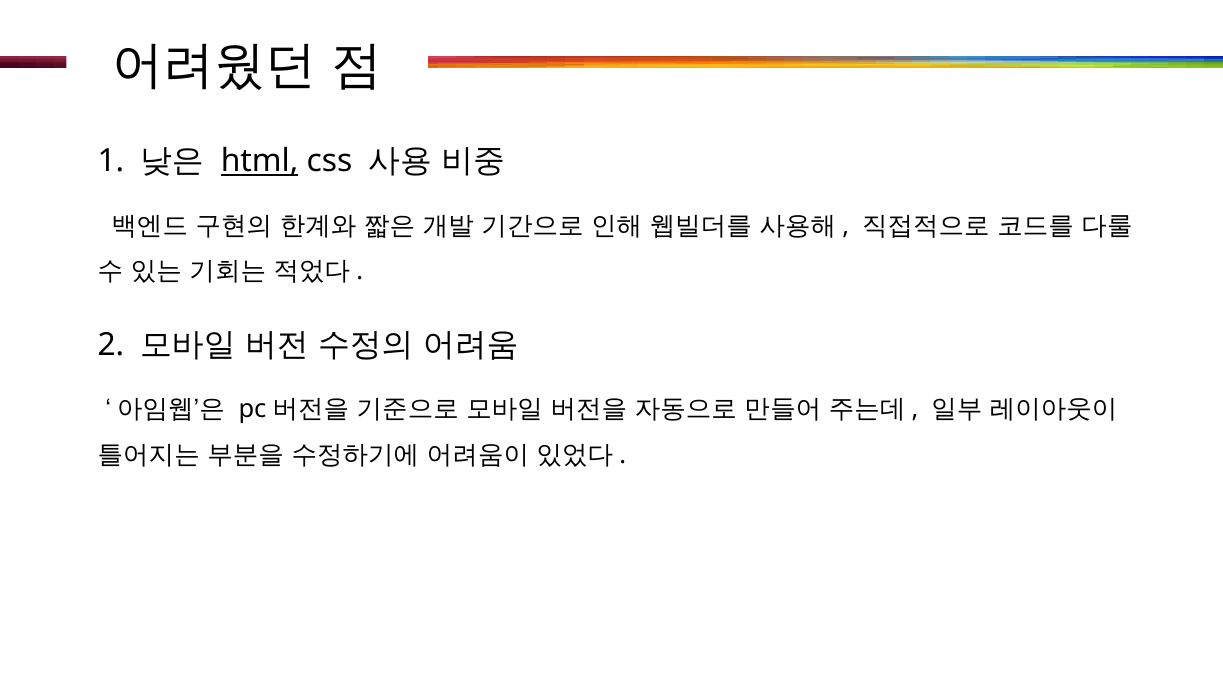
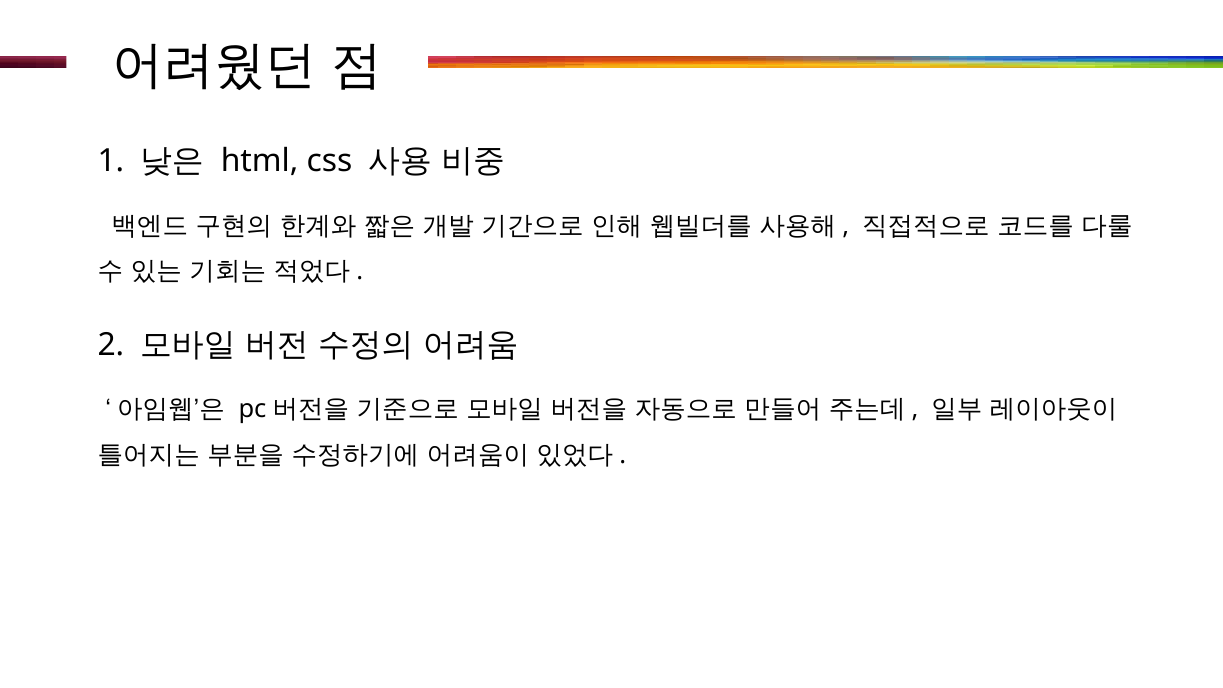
html underline: present -> none (260, 161)
